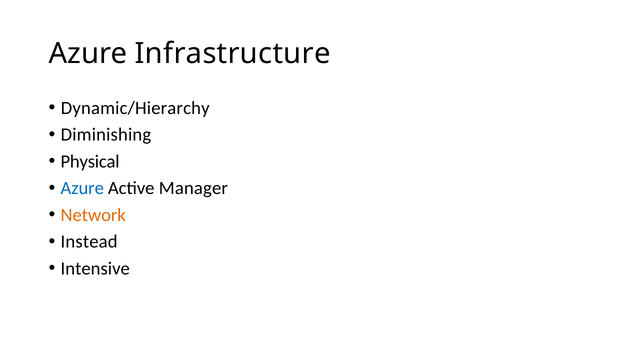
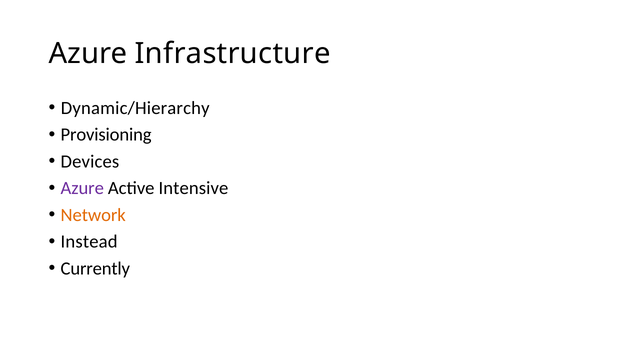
Diminishing: Diminishing -> Provisioning (106, 135)
Physical: Physical -> Devices (90, 161)
Azure colour: blue -> purple (82, 188)
Manager: Manager -> Intensive (193, 188)
Intensive: Intensive -> Currently (95, 268)
